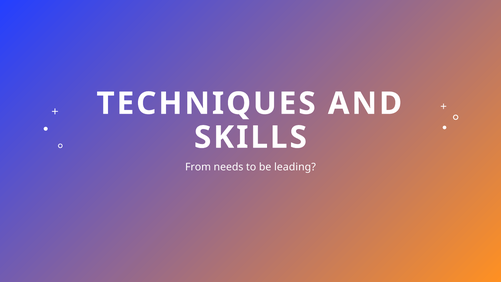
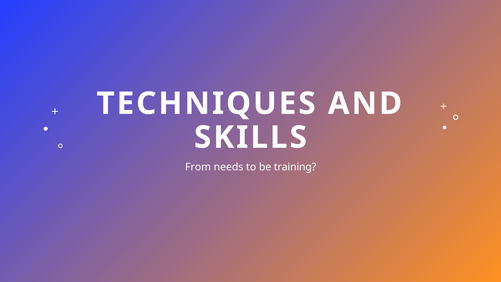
leading: leading -> training (295, 167)
